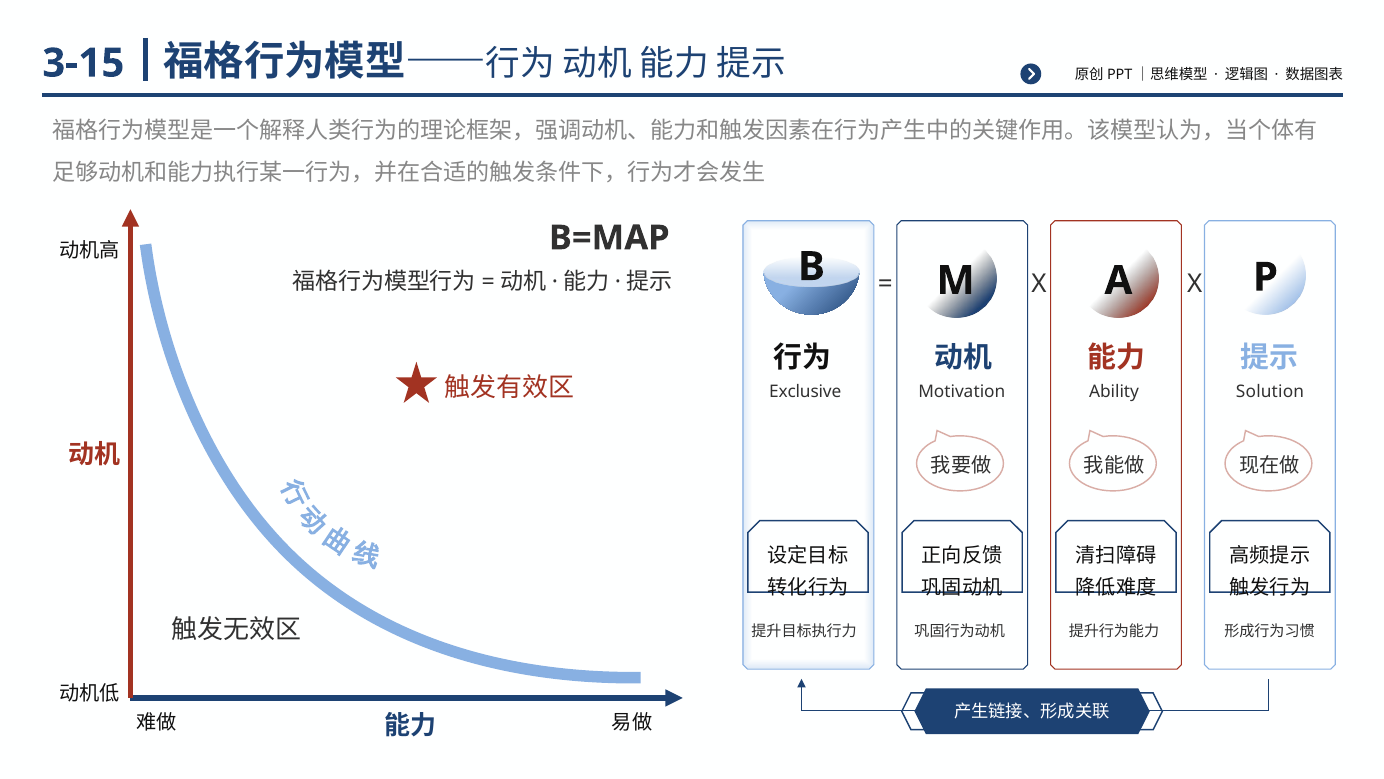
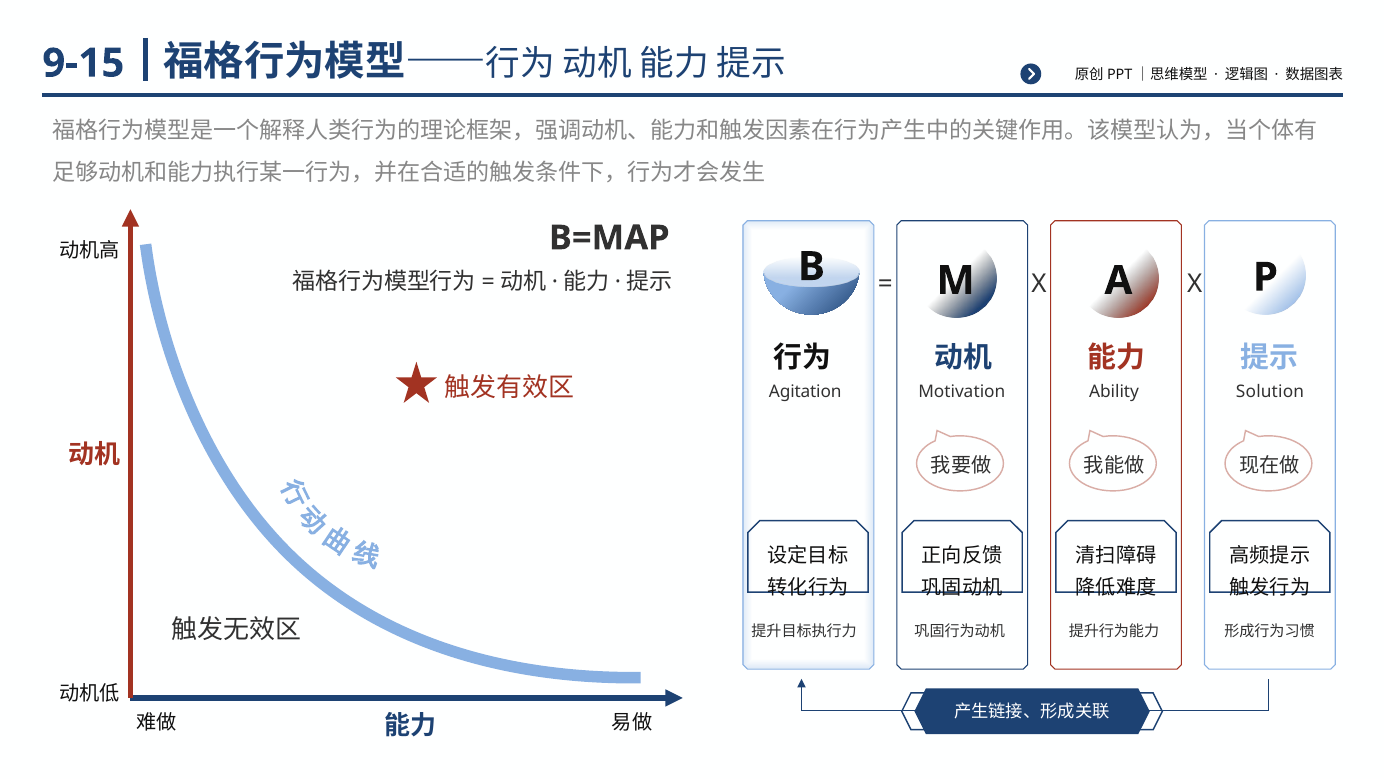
3-15: 3-15 -> 9-15 (83, 63)
Exclusive: Exclusive -> Agitation (805, 391)
